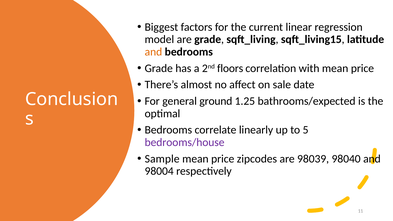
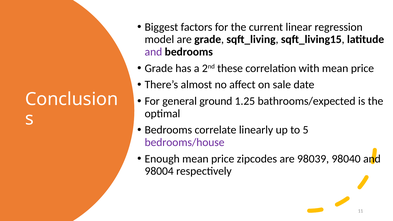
and colour: orange -> purple (153, 52)
floors: floors -> these (230, 68)
Sample: Sample -> Enough (162, 159)
